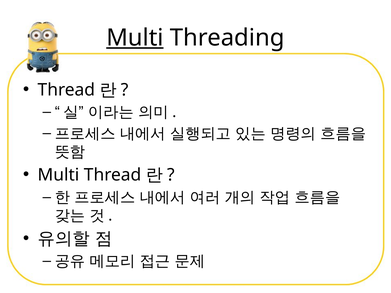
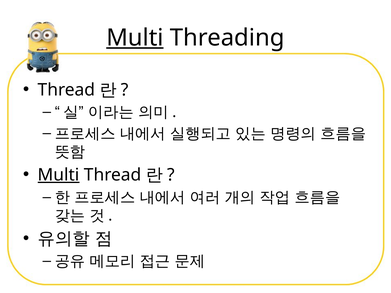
Multi underline: none -> present (59, 175)
